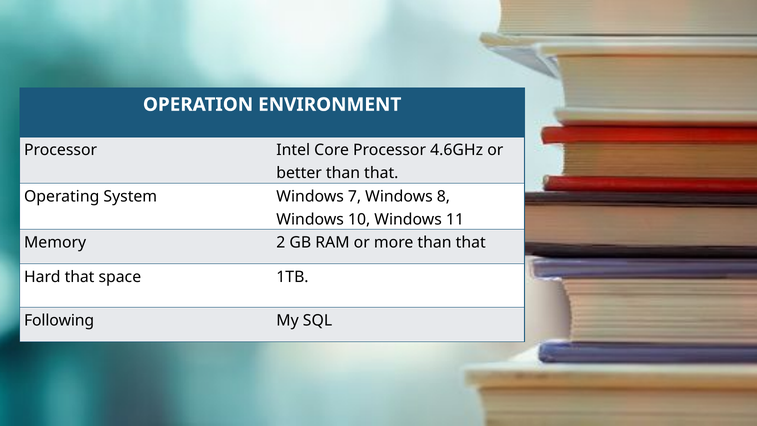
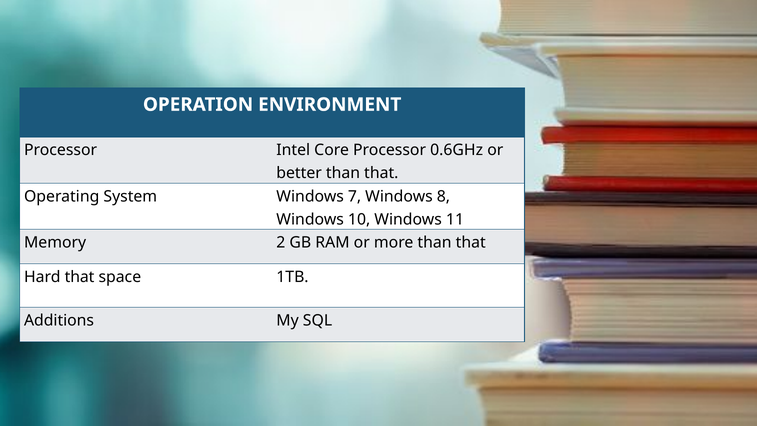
4.6GHz: 4.6GHz -> 0.6GHz (457, 150)
Following: Following -> Additions (59, 320)
